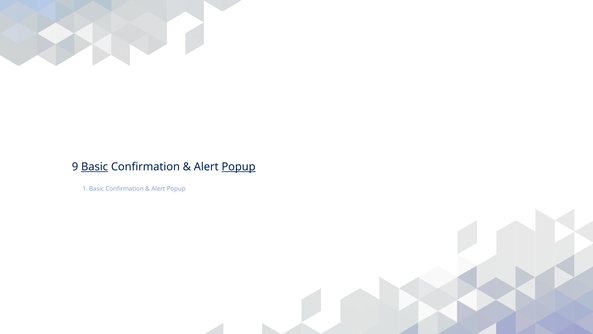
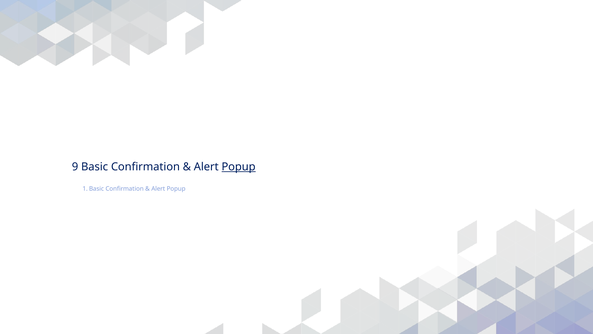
Basic underline: present -> none (95, 167)
